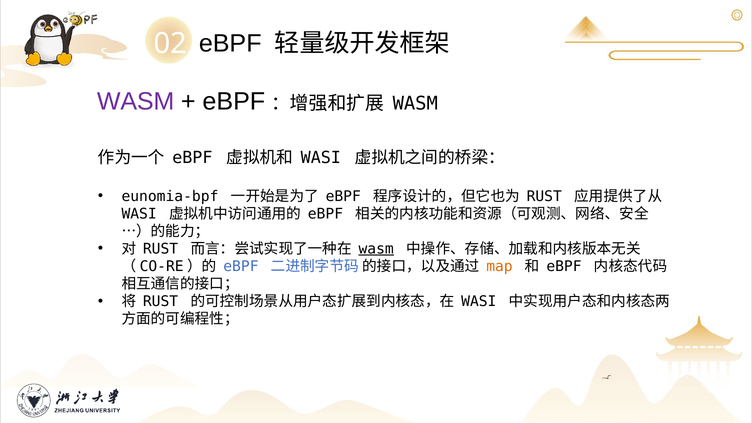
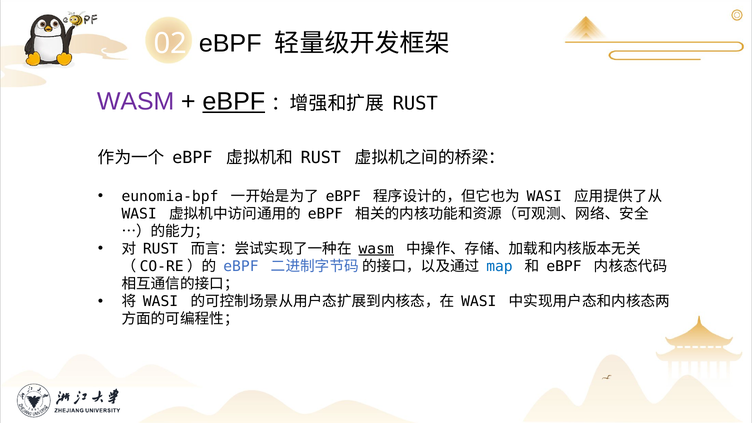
eBPF underline: none -> present (234, 102)
WASM: WASM -> RUST (415, 104)
WASI: WASI -> RUST (321, 158)
RUST: RUST -> WASI (544, 196)
map colour: orange -> blue (499, 266)
RUST: RUST -> WASI (161, 302)
